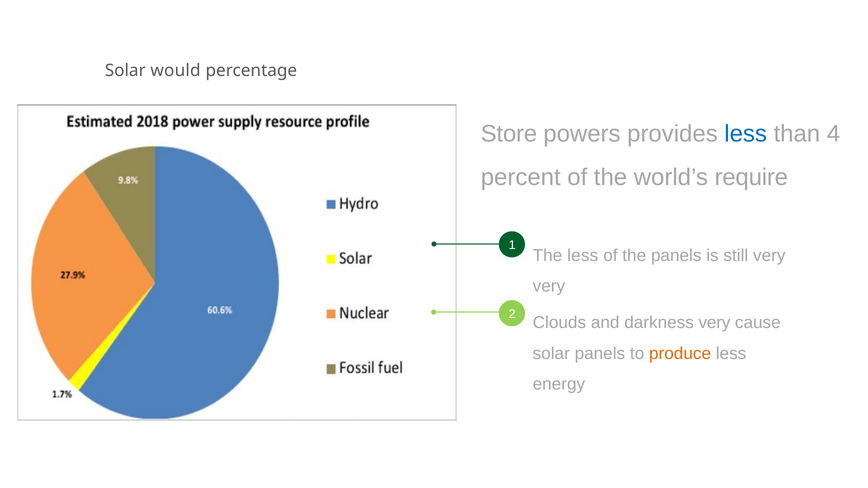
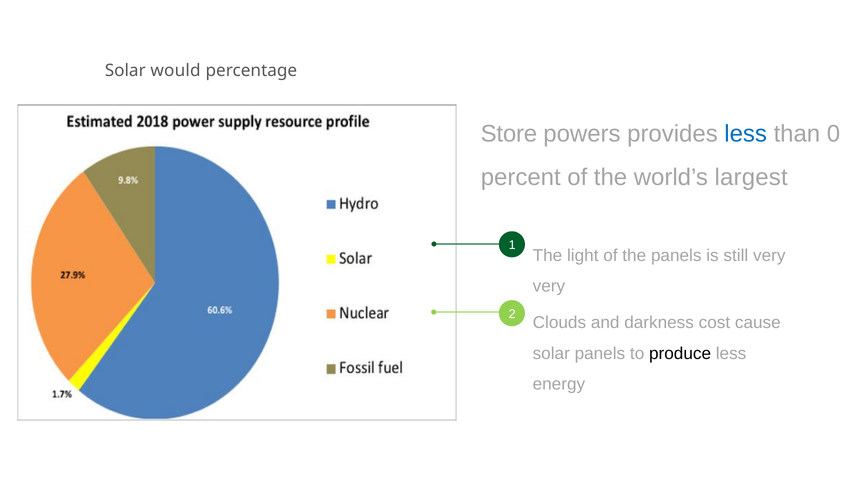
4: 4 -> 0 (834, 134)
require: require -> largest (751, 177)
The less: less -> light (583, 255)
darkness very: very -> cost (714, 323)
produce colour: orange -> black (680, 354)
